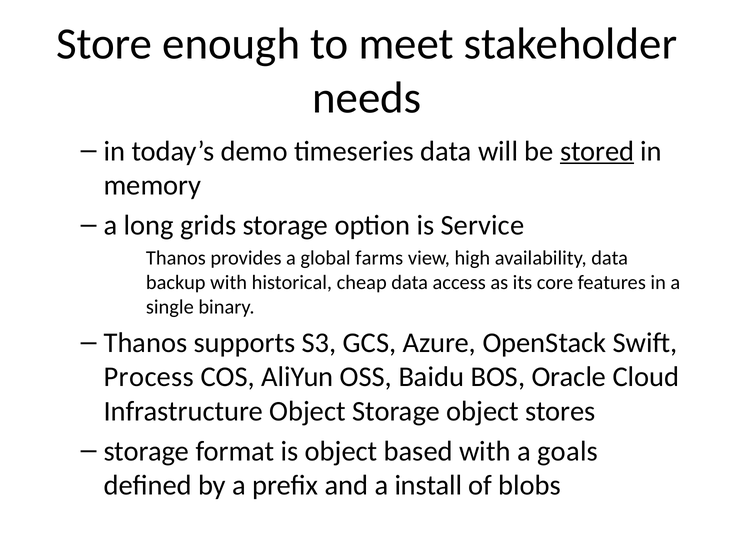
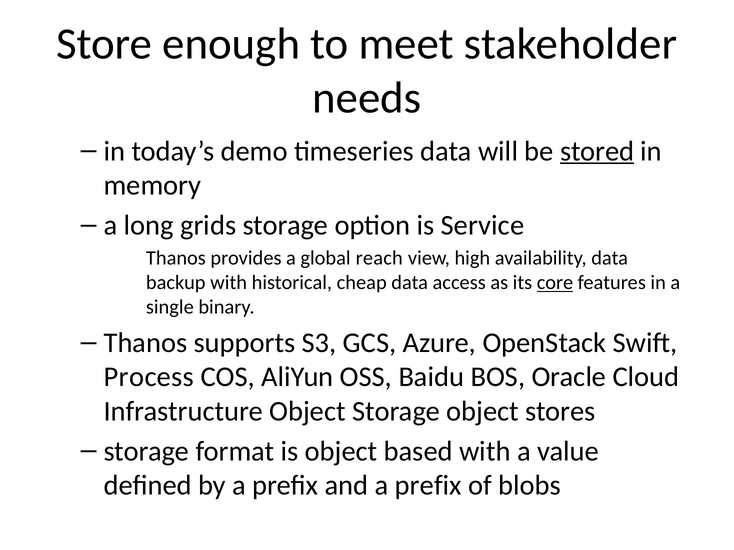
farms: farms -> reach (379, 258)
core underline: none -> present (555, 283)
goals: goals -> value (568, 452)
and a install: install -> prefix (428, 486)
